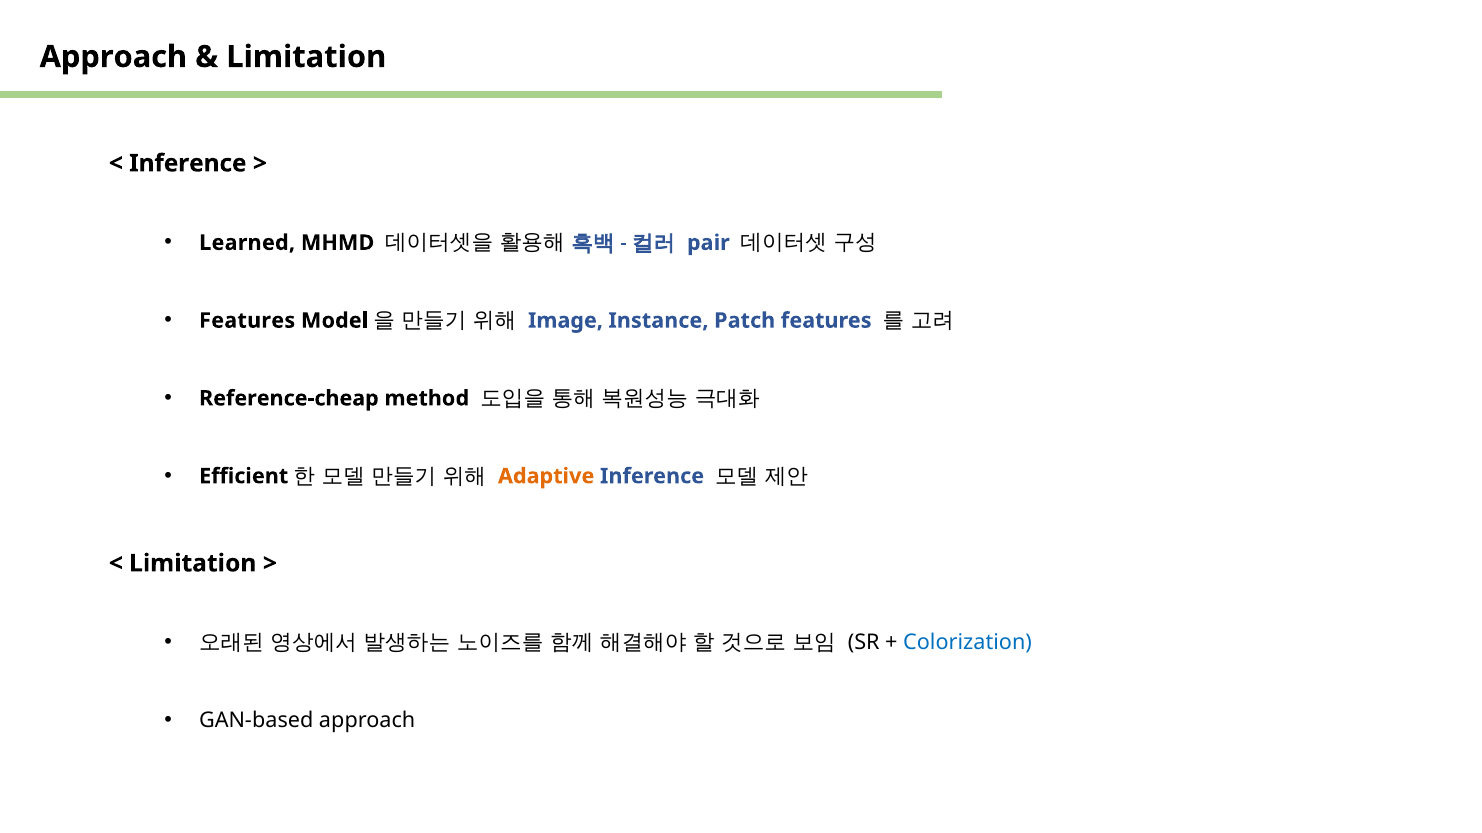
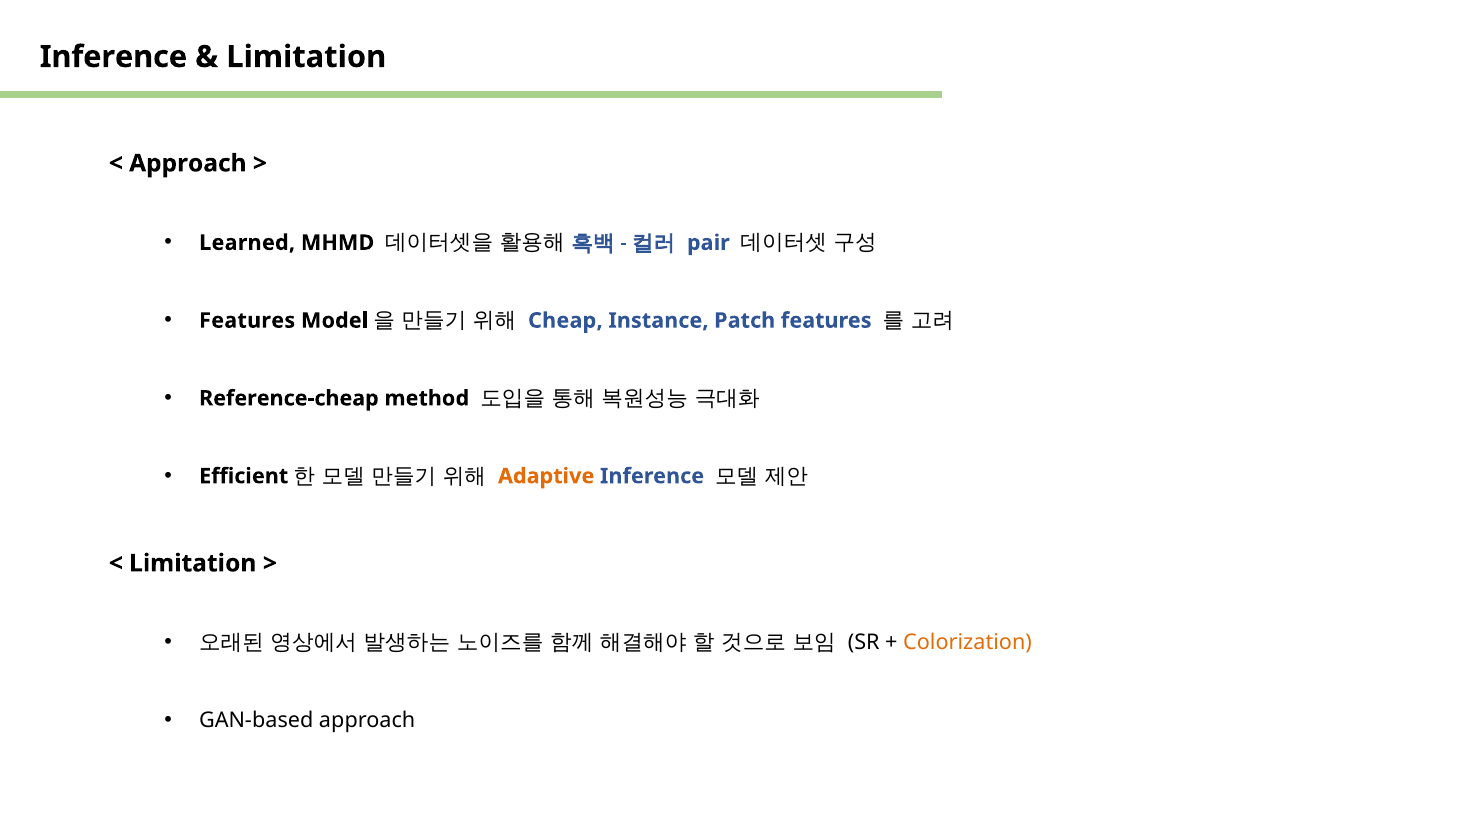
Approach: Approach -> Inference (113, 57)
Inference: Inference -> Approach (188, 163)
Image: Image -> Cheap (565, 321)
Colorization colour: blue -> orange (968, 643)
